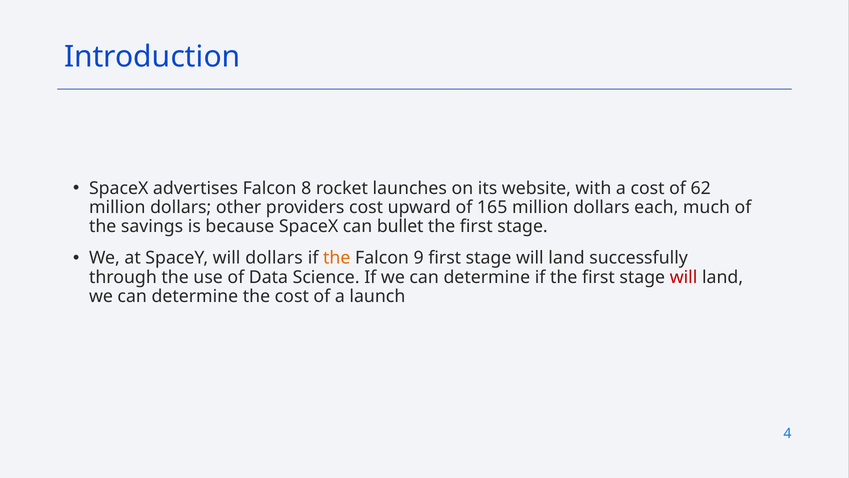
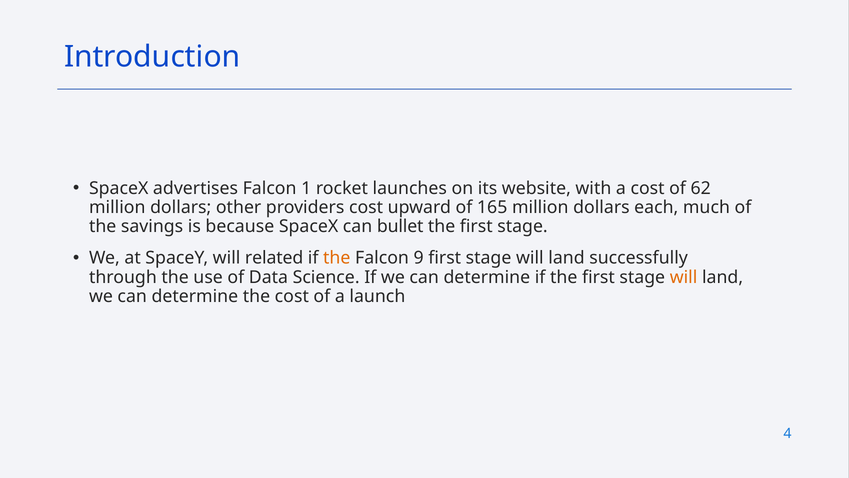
8: 8 -> 1 (306, 188)
will dollars: dollars -> related (274, 258)
will colour: red -> orange (684, 277)
